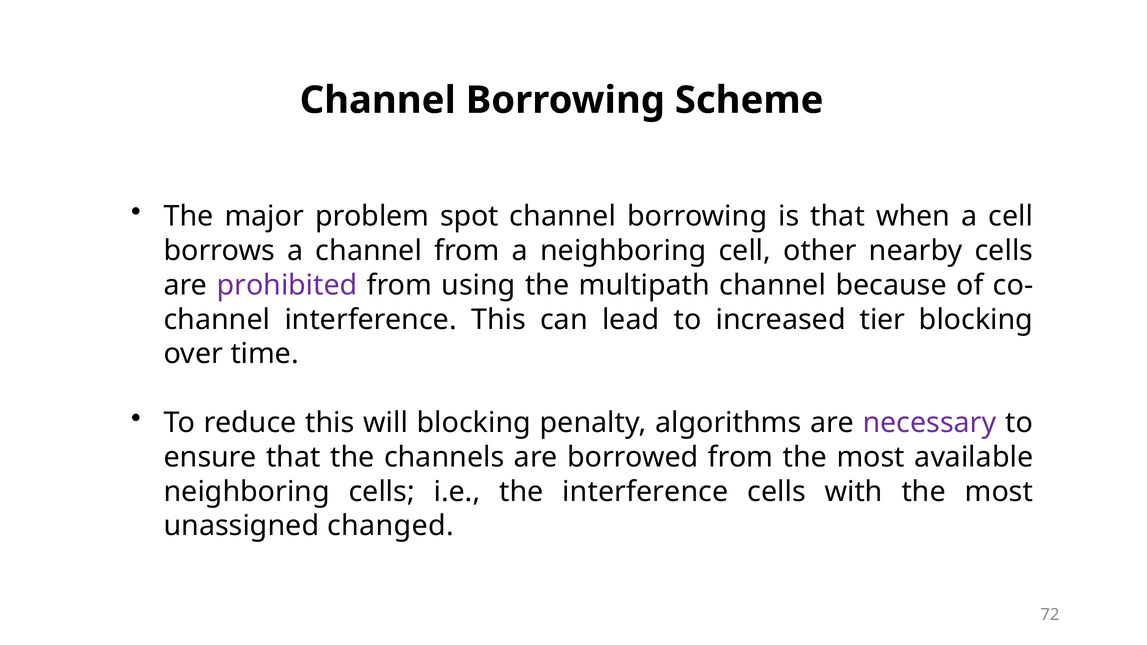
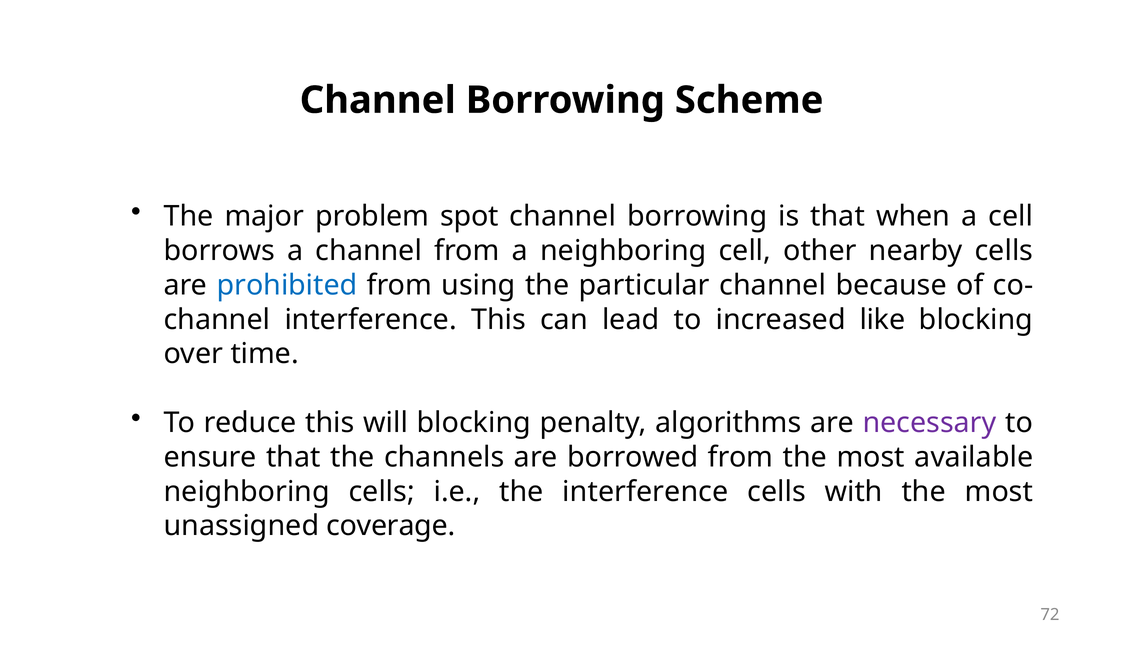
prohibited colour: purple -> blue (287, 285)
multipath: multipath -> particular (644, 285)
tier: tier -> like (882, 320)
changed: changed -> coverage (391, 526)
